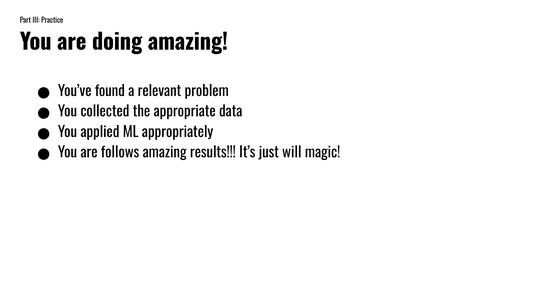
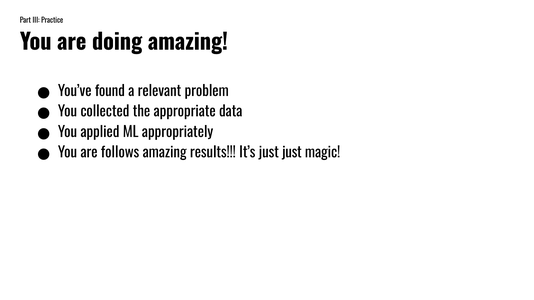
just will: will -> just (292, 153)
